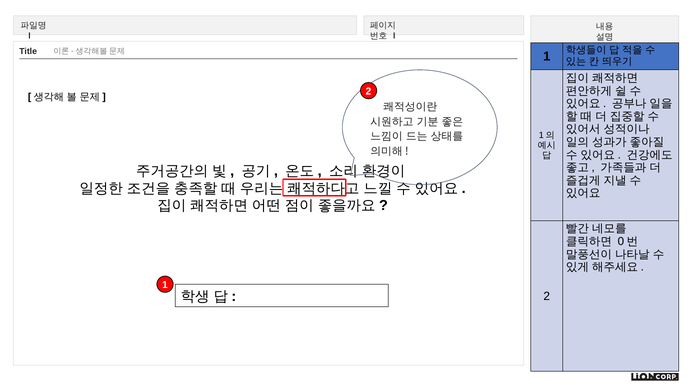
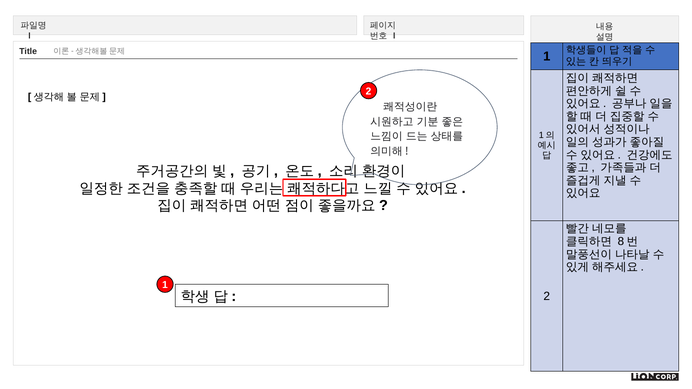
0: 0 -> 8 (621, 242)
